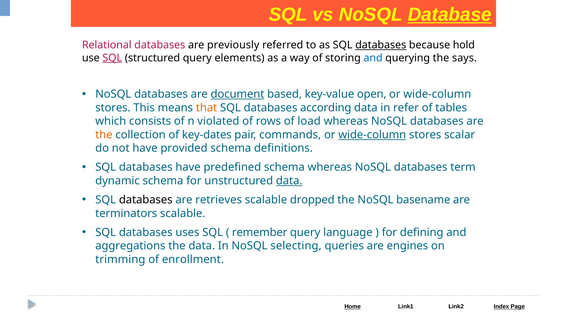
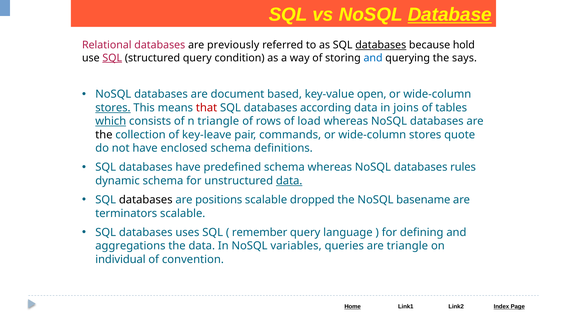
elements: elements -> condition (240, 58)
document underline: present -> none (237, 94)
stores underline: none -> present (113, 108)
that colour: orange -> red (207, 108)
refer: refer -> joins (406, 108)
which underline: none -> present (111, 121)
n violated: violated -> triangle (218, 121)
the colour: orange -> black (104, 135)
key-dates: key-dates -> key-leave (207, 135)
wide-column underline: present -> none (372, 135)
scalar: scalar -> quote (460, 135)
provided: provided -> enclosed (184, 148)
term: term -> rules (463, 167)
retrieves: retrieves -> positions (219, 200)
selecting: selecting -> variables (296, 246)
are engines: engines -> triangle (407, 246)
trimming: trimming -> individual (120, 259)
enrollment: enrollment -> convention (193, 259)
